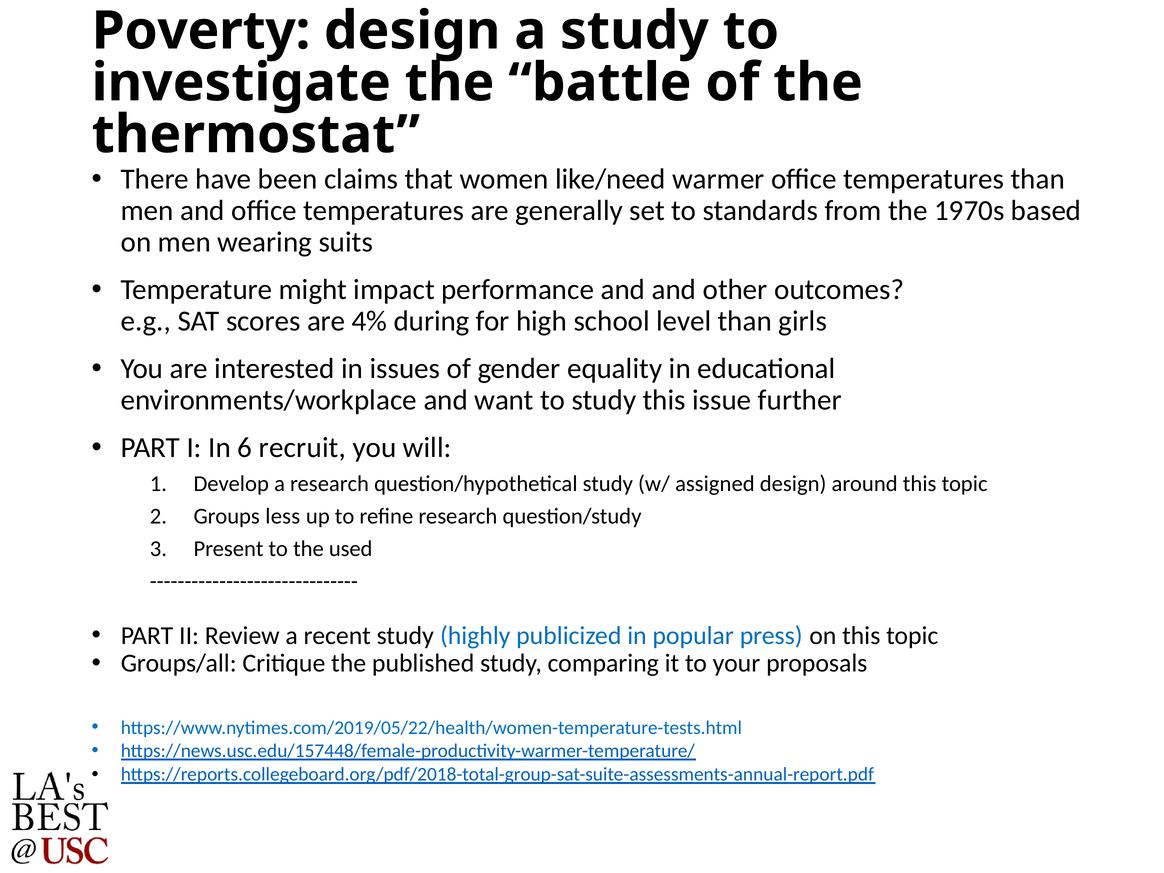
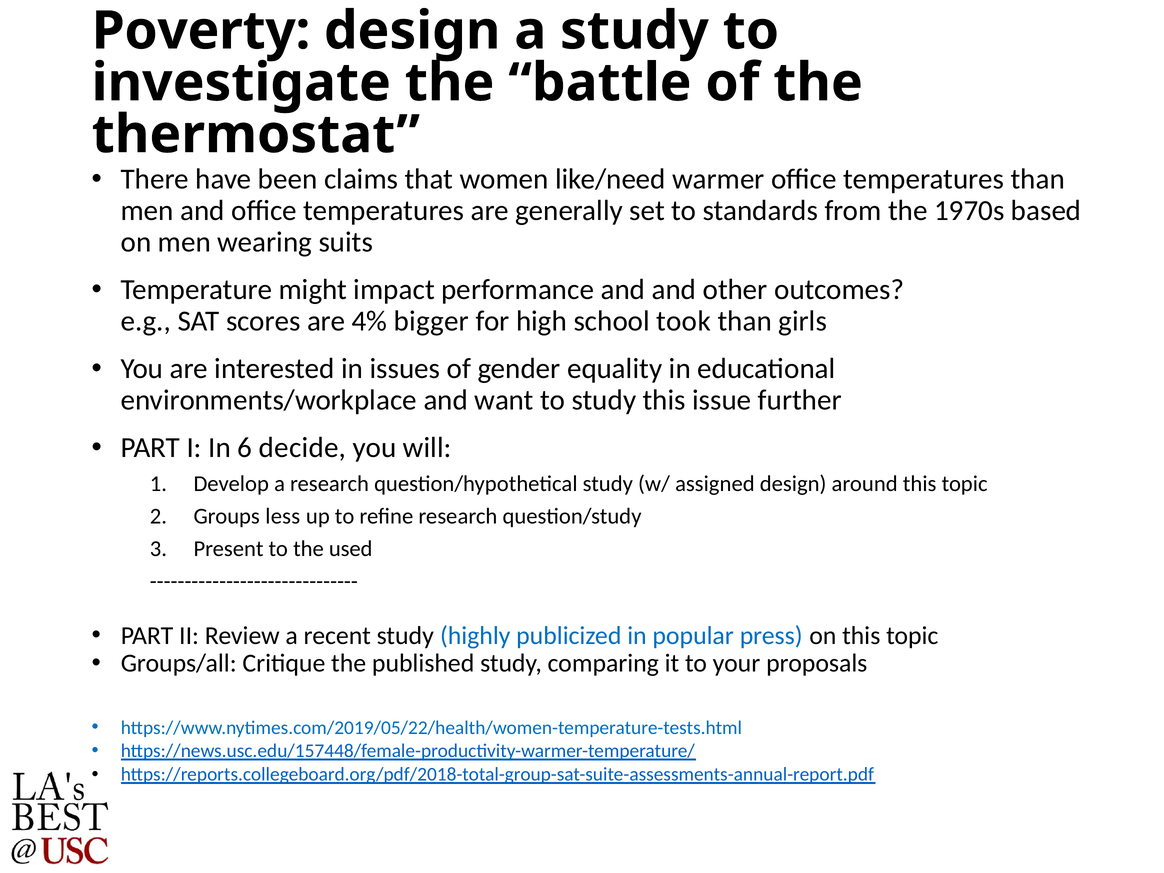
during: during -> bigger (431, 321)
level: level -> took (684, 321)
recruit: recruit -> decide (302, 448)
